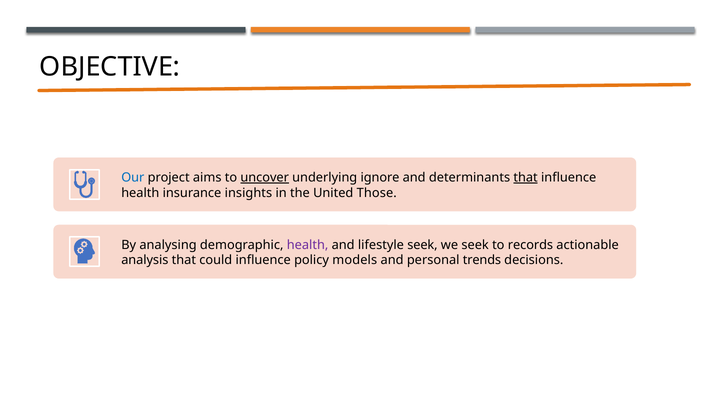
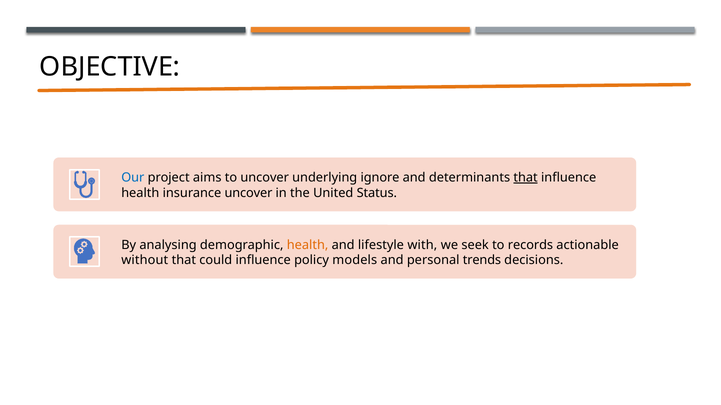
uncover underline: present -> none (265, 178)
insurance insights: insights -> uncover (248, 193)
Those: Those -> Status (377, 193)
health colour: purple -> orange (308, 245)
lifestyle seek: seek -> with (422, 245)
analysis: analysis -> without (145, 261)
